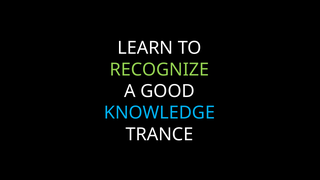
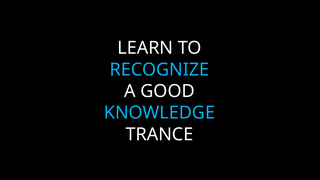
RECOGNIZE colour: light green -> light blue (159, 70)
